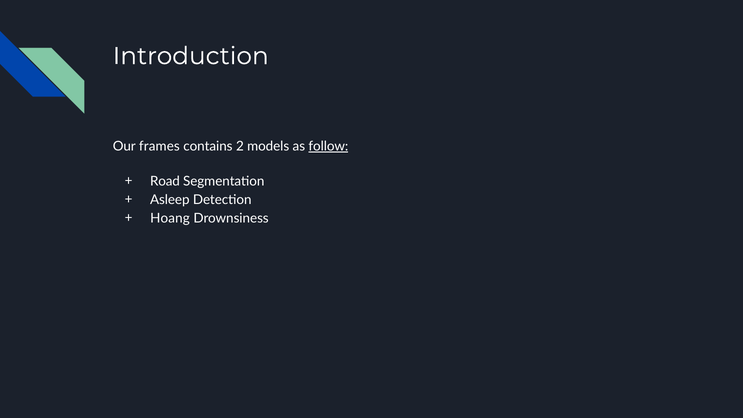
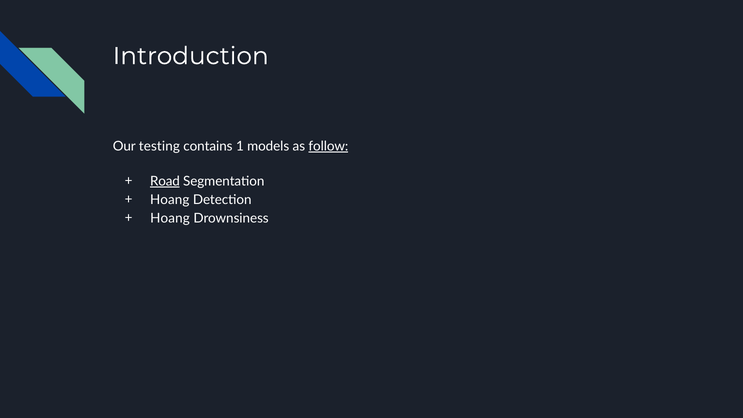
frames: frames -> testing (159, 146)
2: 2 -> 1 (240, 146)
Road underline: none -> present (165, 181)
Asleep: Asleep -> Hoang (170, 200)
